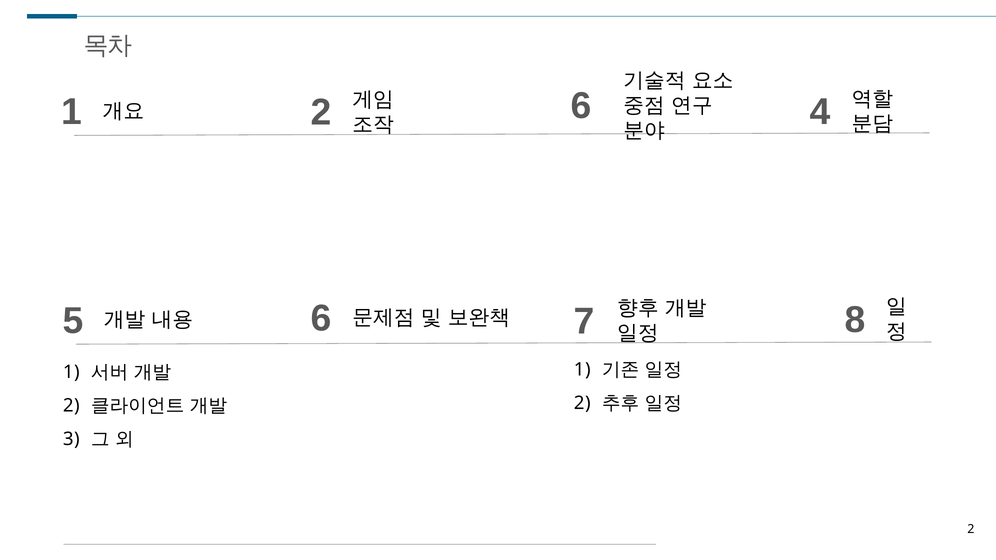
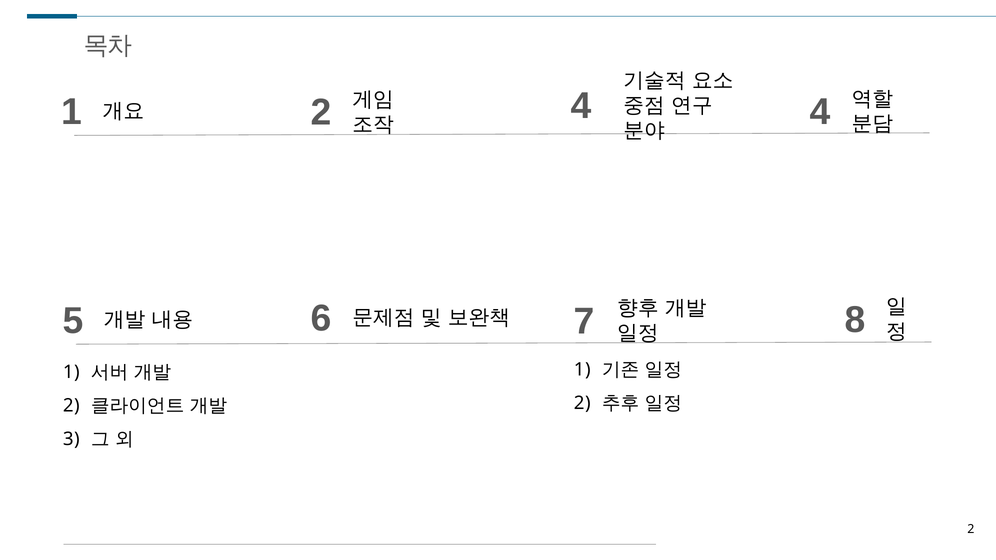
6: 6 -> 4 (581, 106)
